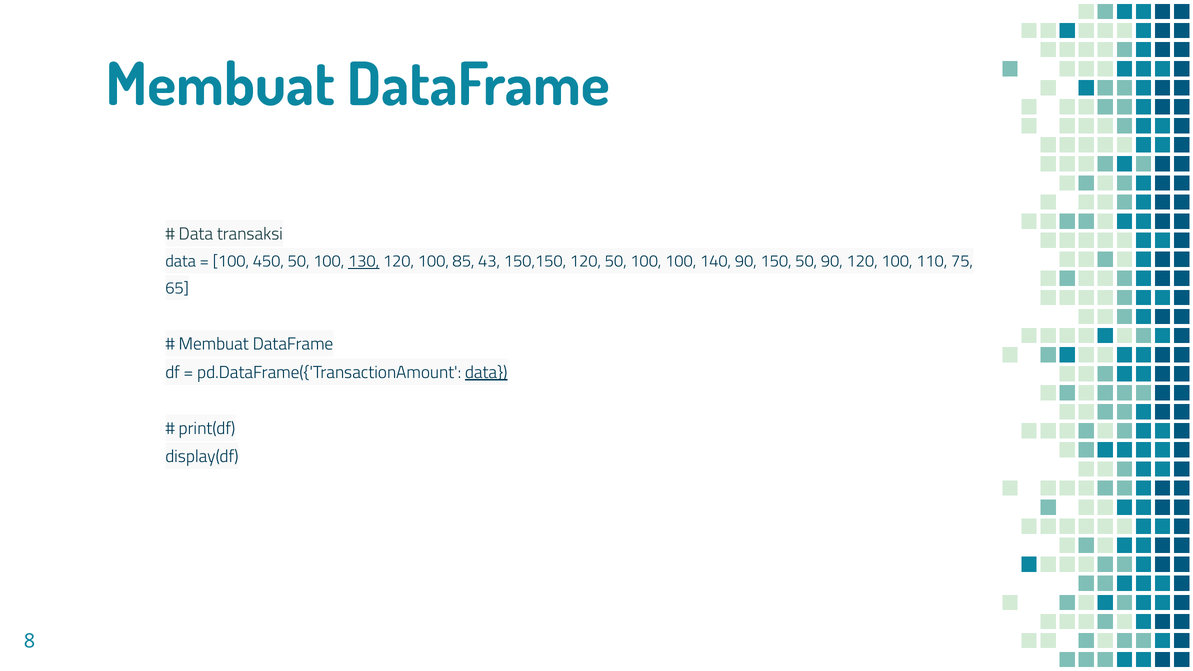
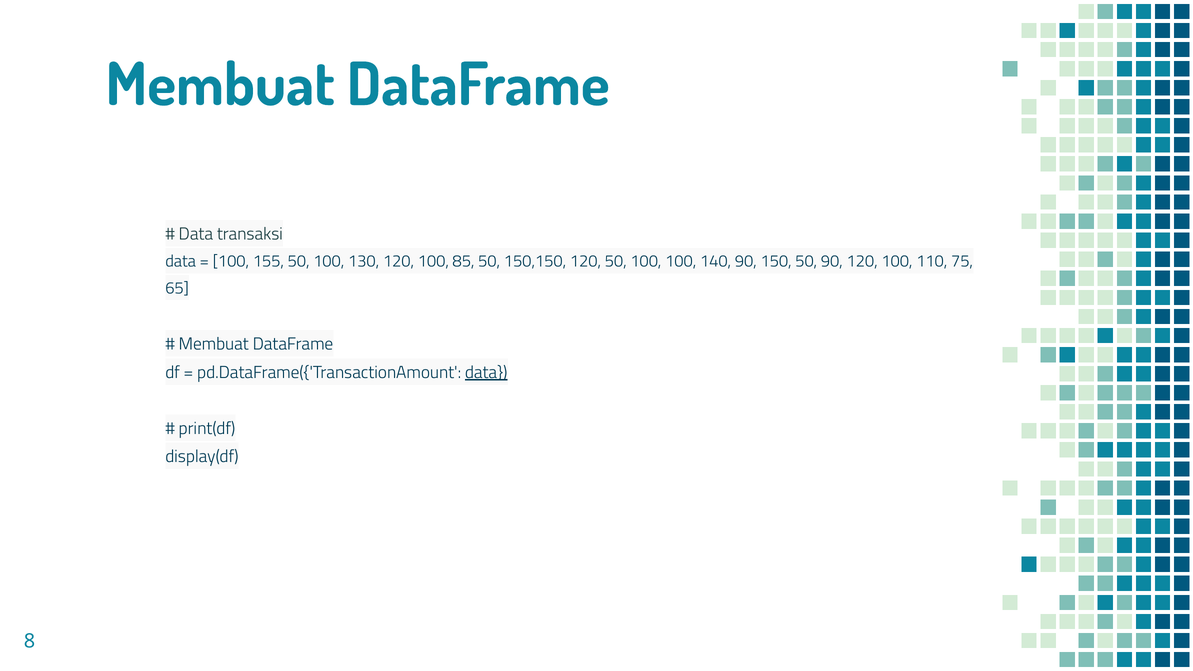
450: 450 -> 155 (268, 261)
130 underline: present -> none (364, 261)
85 43: 43 -> 50 (489, 261)
